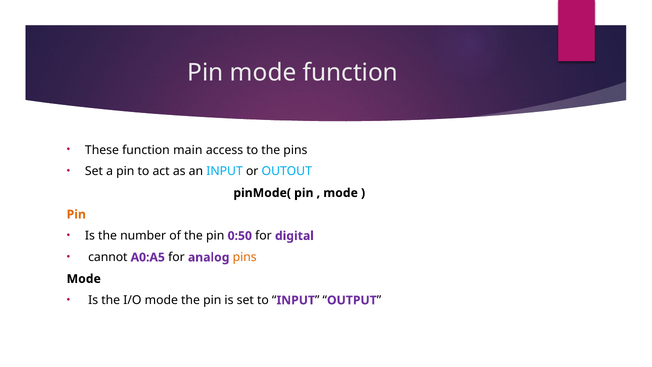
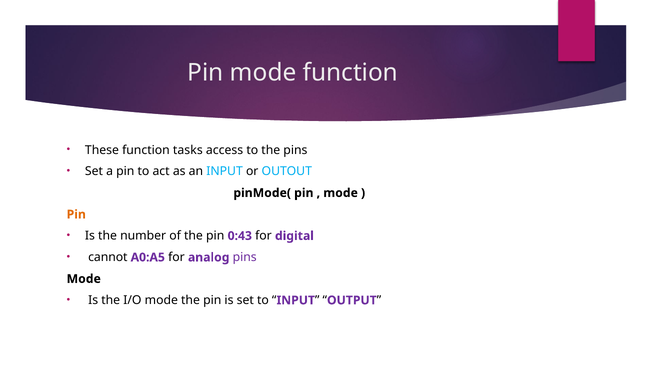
main: main -> tasks (188, 150)
0:50: 0:50 -> 0:43 (240, 236)
pins colour: orange -> purple (245, 257)
